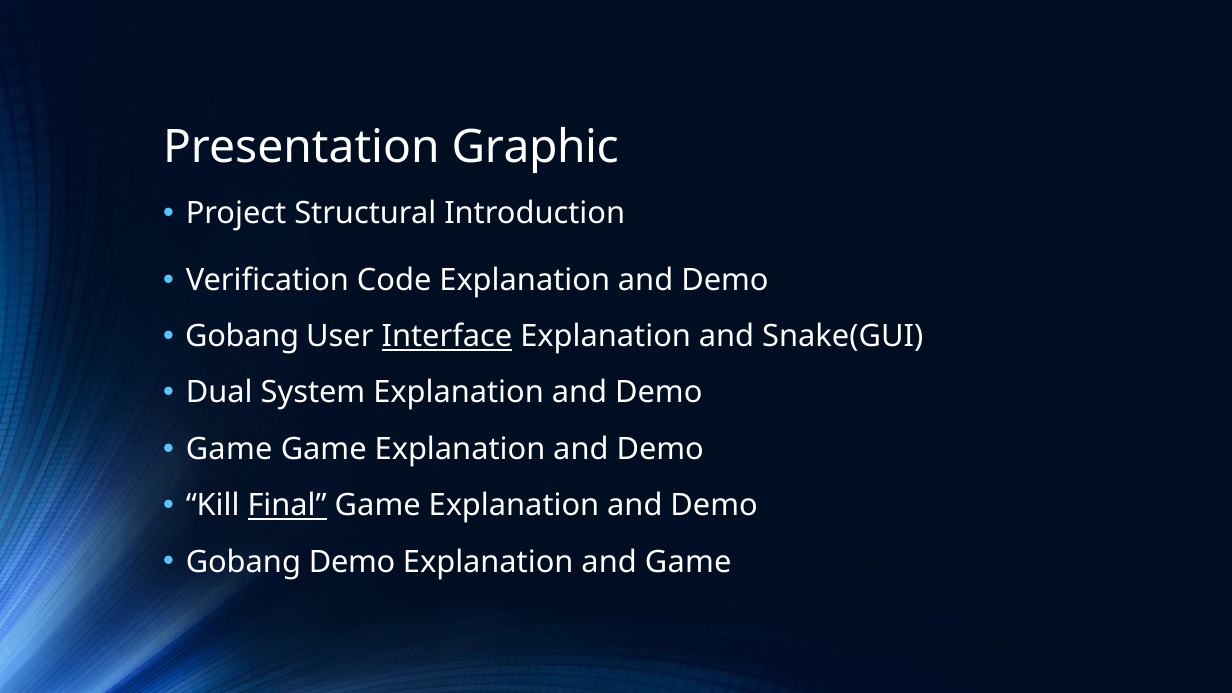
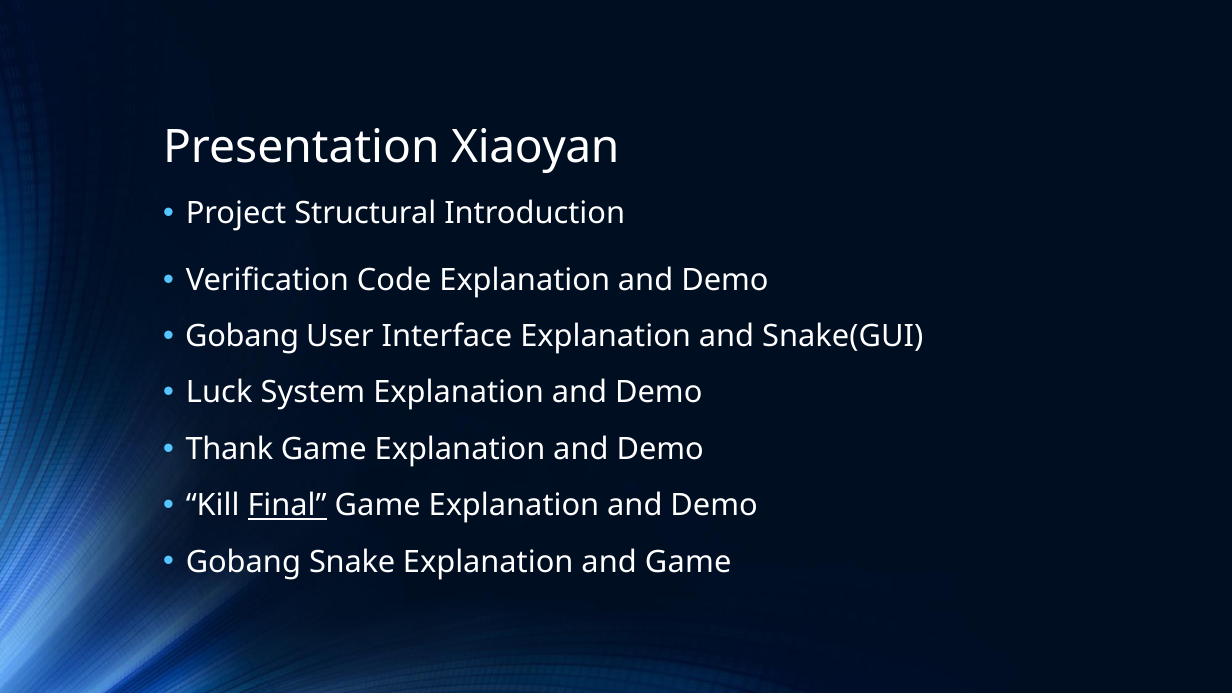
Graphic: Graphic -> Xiaoyan (535, 147)
Interface underline: present -> none (447, 337)
Dual: Dual -> Luck (219, 393)
Game: Game -> Thank (229, 449)
Gobang Demo: Demo -> Snake (352, 562)
